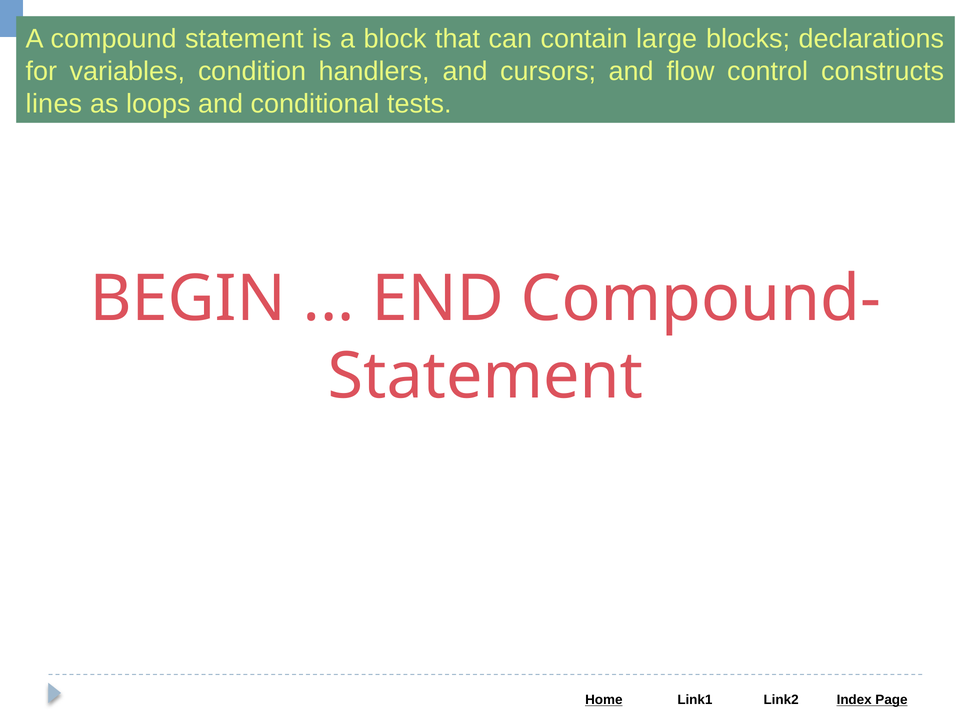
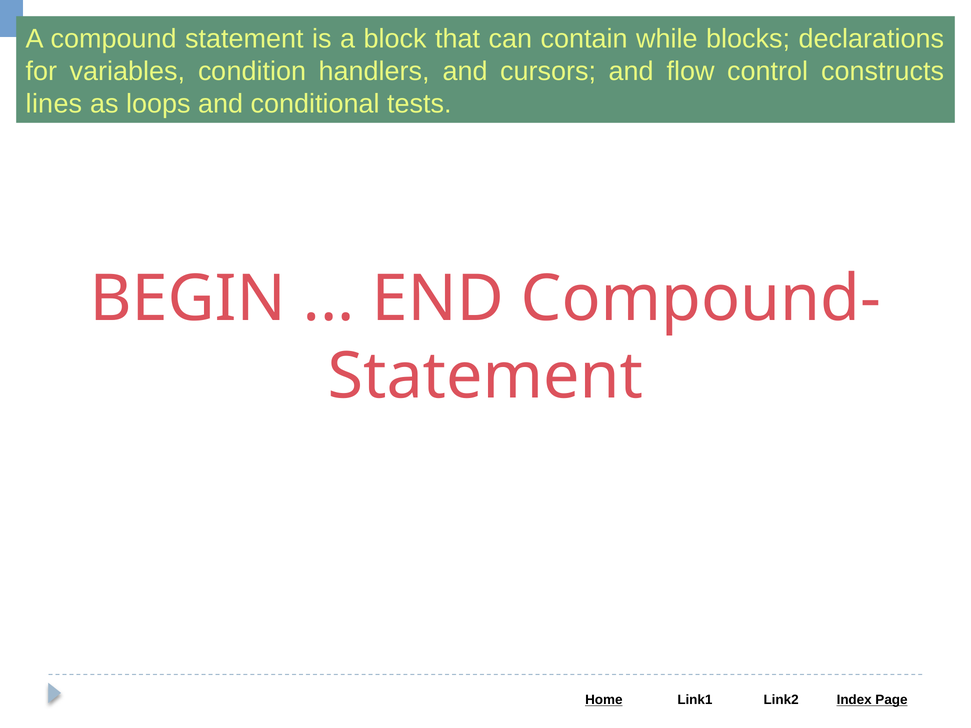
large: large -> while (667, 39)
